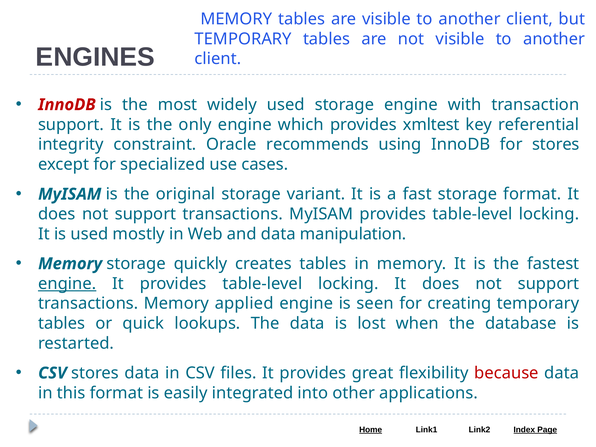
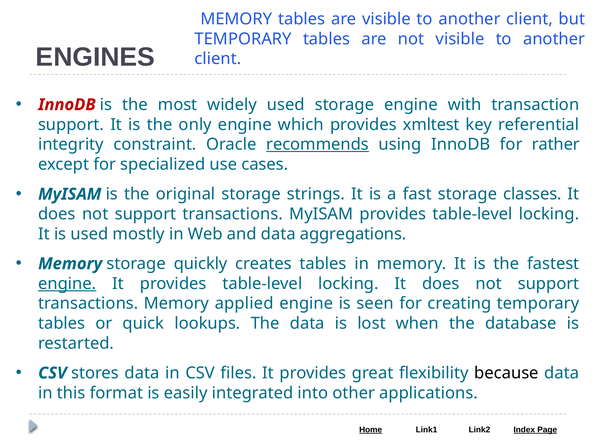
recommends underline: none -> present (318, 144)
for stores: stores -> rather (556, 144)
variant: variant -> strings (316, 194)
storage format: format -> classes (532, 194)
manipulation: manipulation -> aggregations (353, 234)
because colour: red -> black (506, 373)
